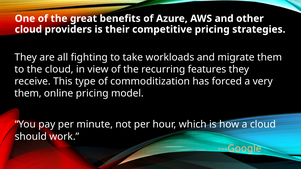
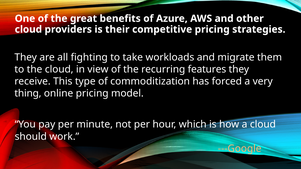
them: them -> thing (28, 93)
